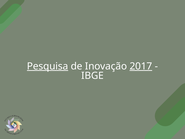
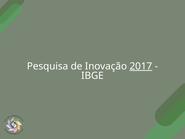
Pesquisa underline: present -> none (48, 66)
